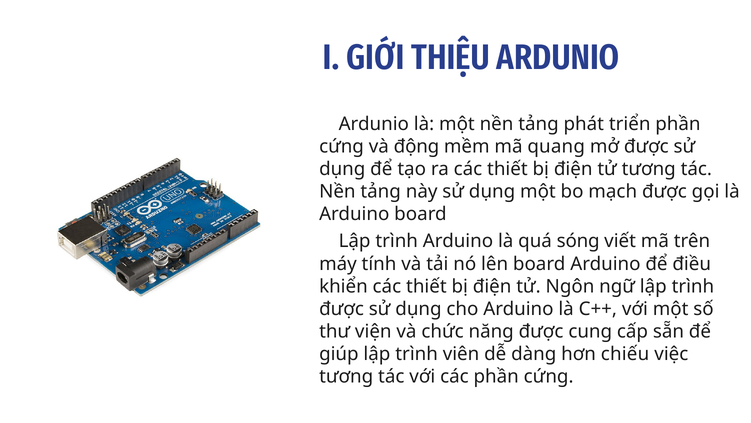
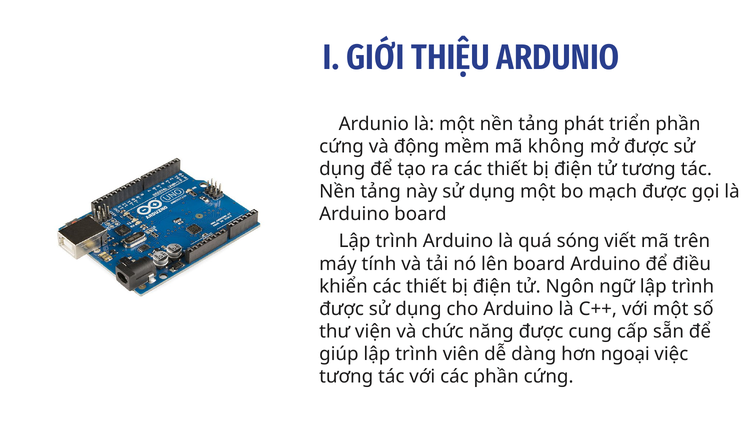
quang: quang -> không (556, 146)
chiếu: chiếu -> ngoại (625, 354)
